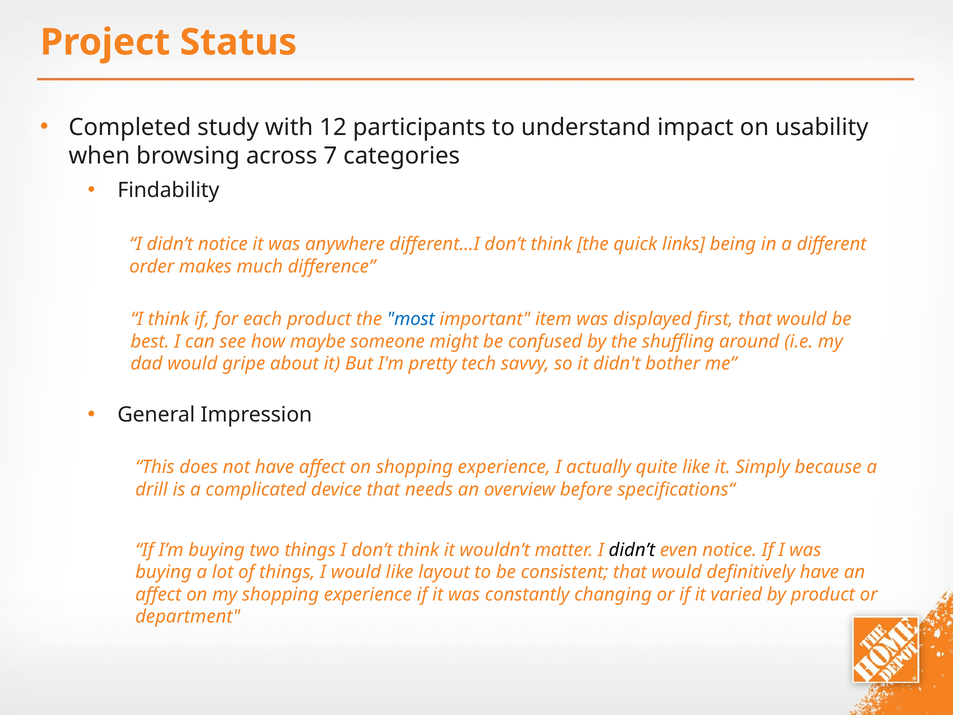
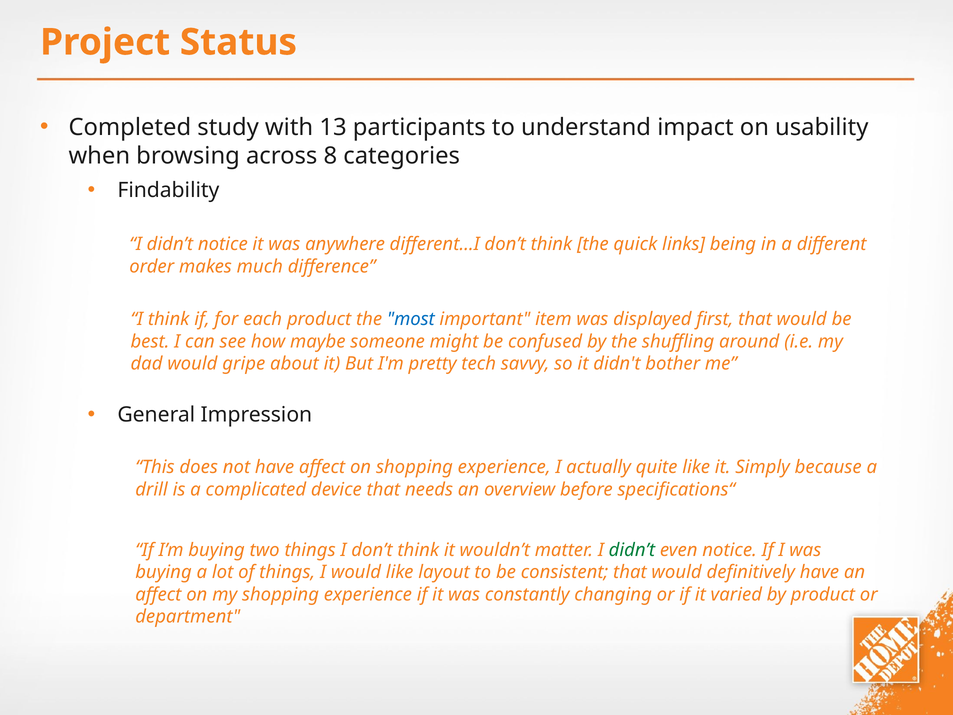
12: 12 -> 13 (333, 127)
7: 7 -> 8 (330, 156)
didn’t colour: black -> green (632, 550)
